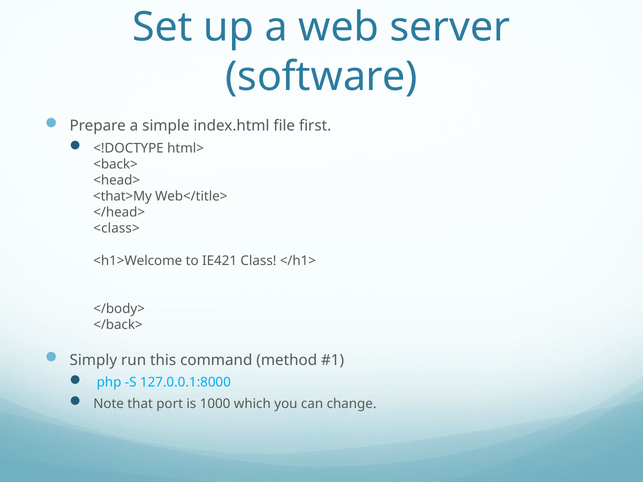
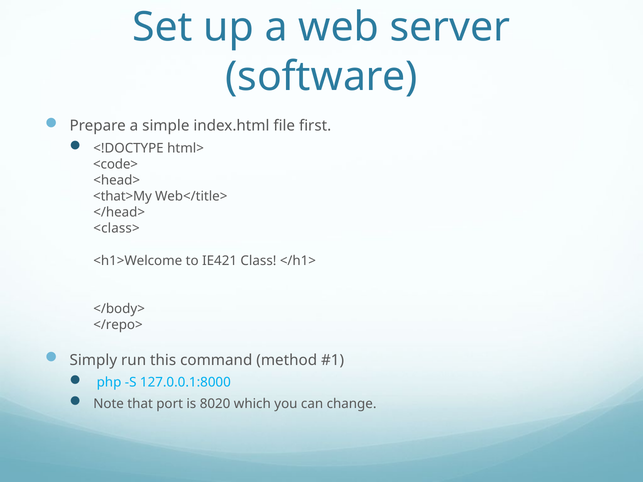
<back>: <back> -> <code> (116, 164)
</back>: </back> -> </repo> (118, 325)
1000: 1000 -> 8020 (215, 404)
